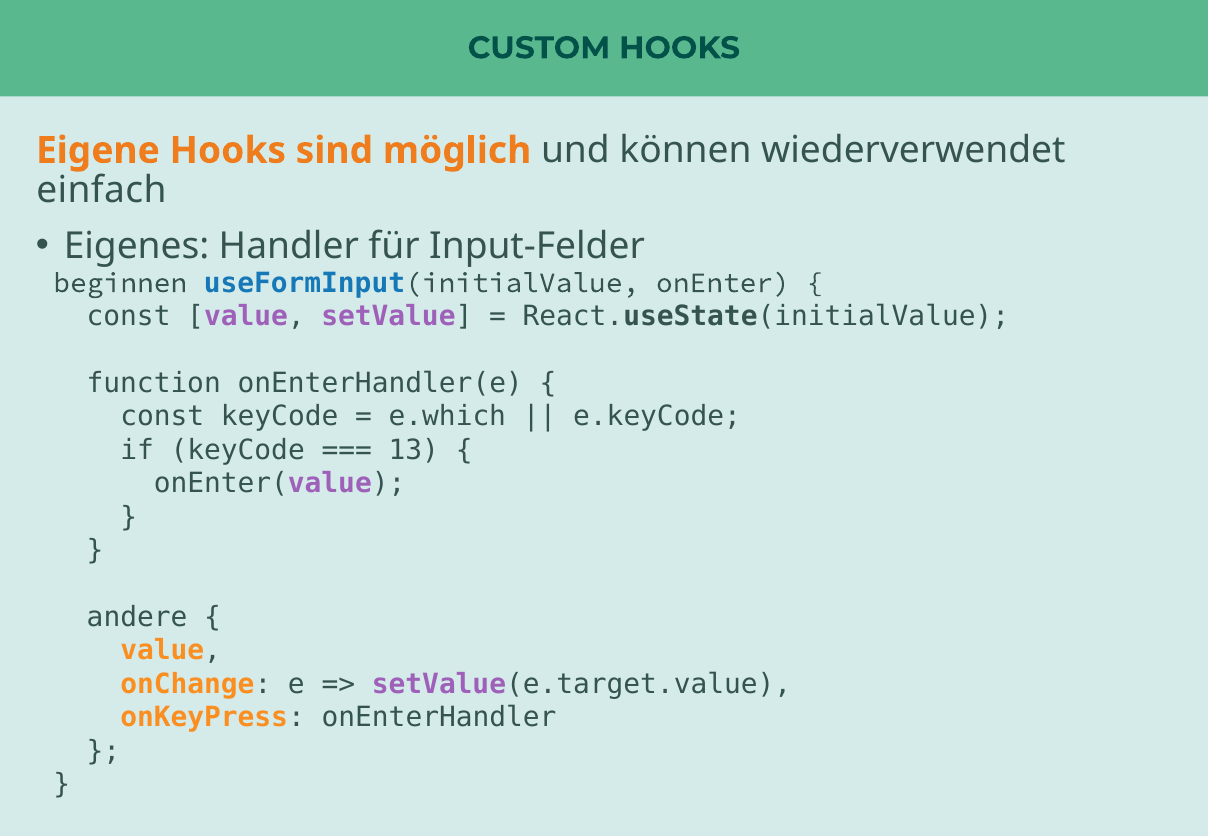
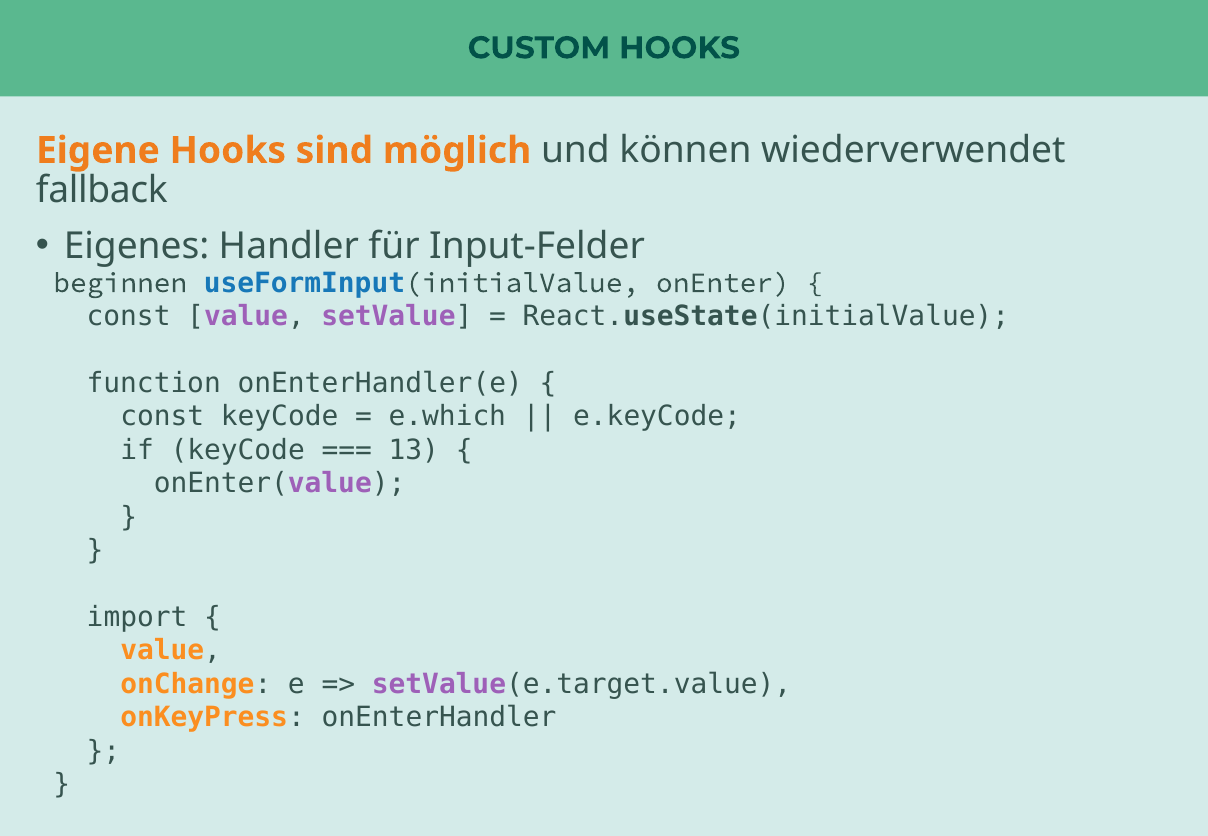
einfach: einfach -> fallback (102, 191)
andere: andere -> import (137, 617)
